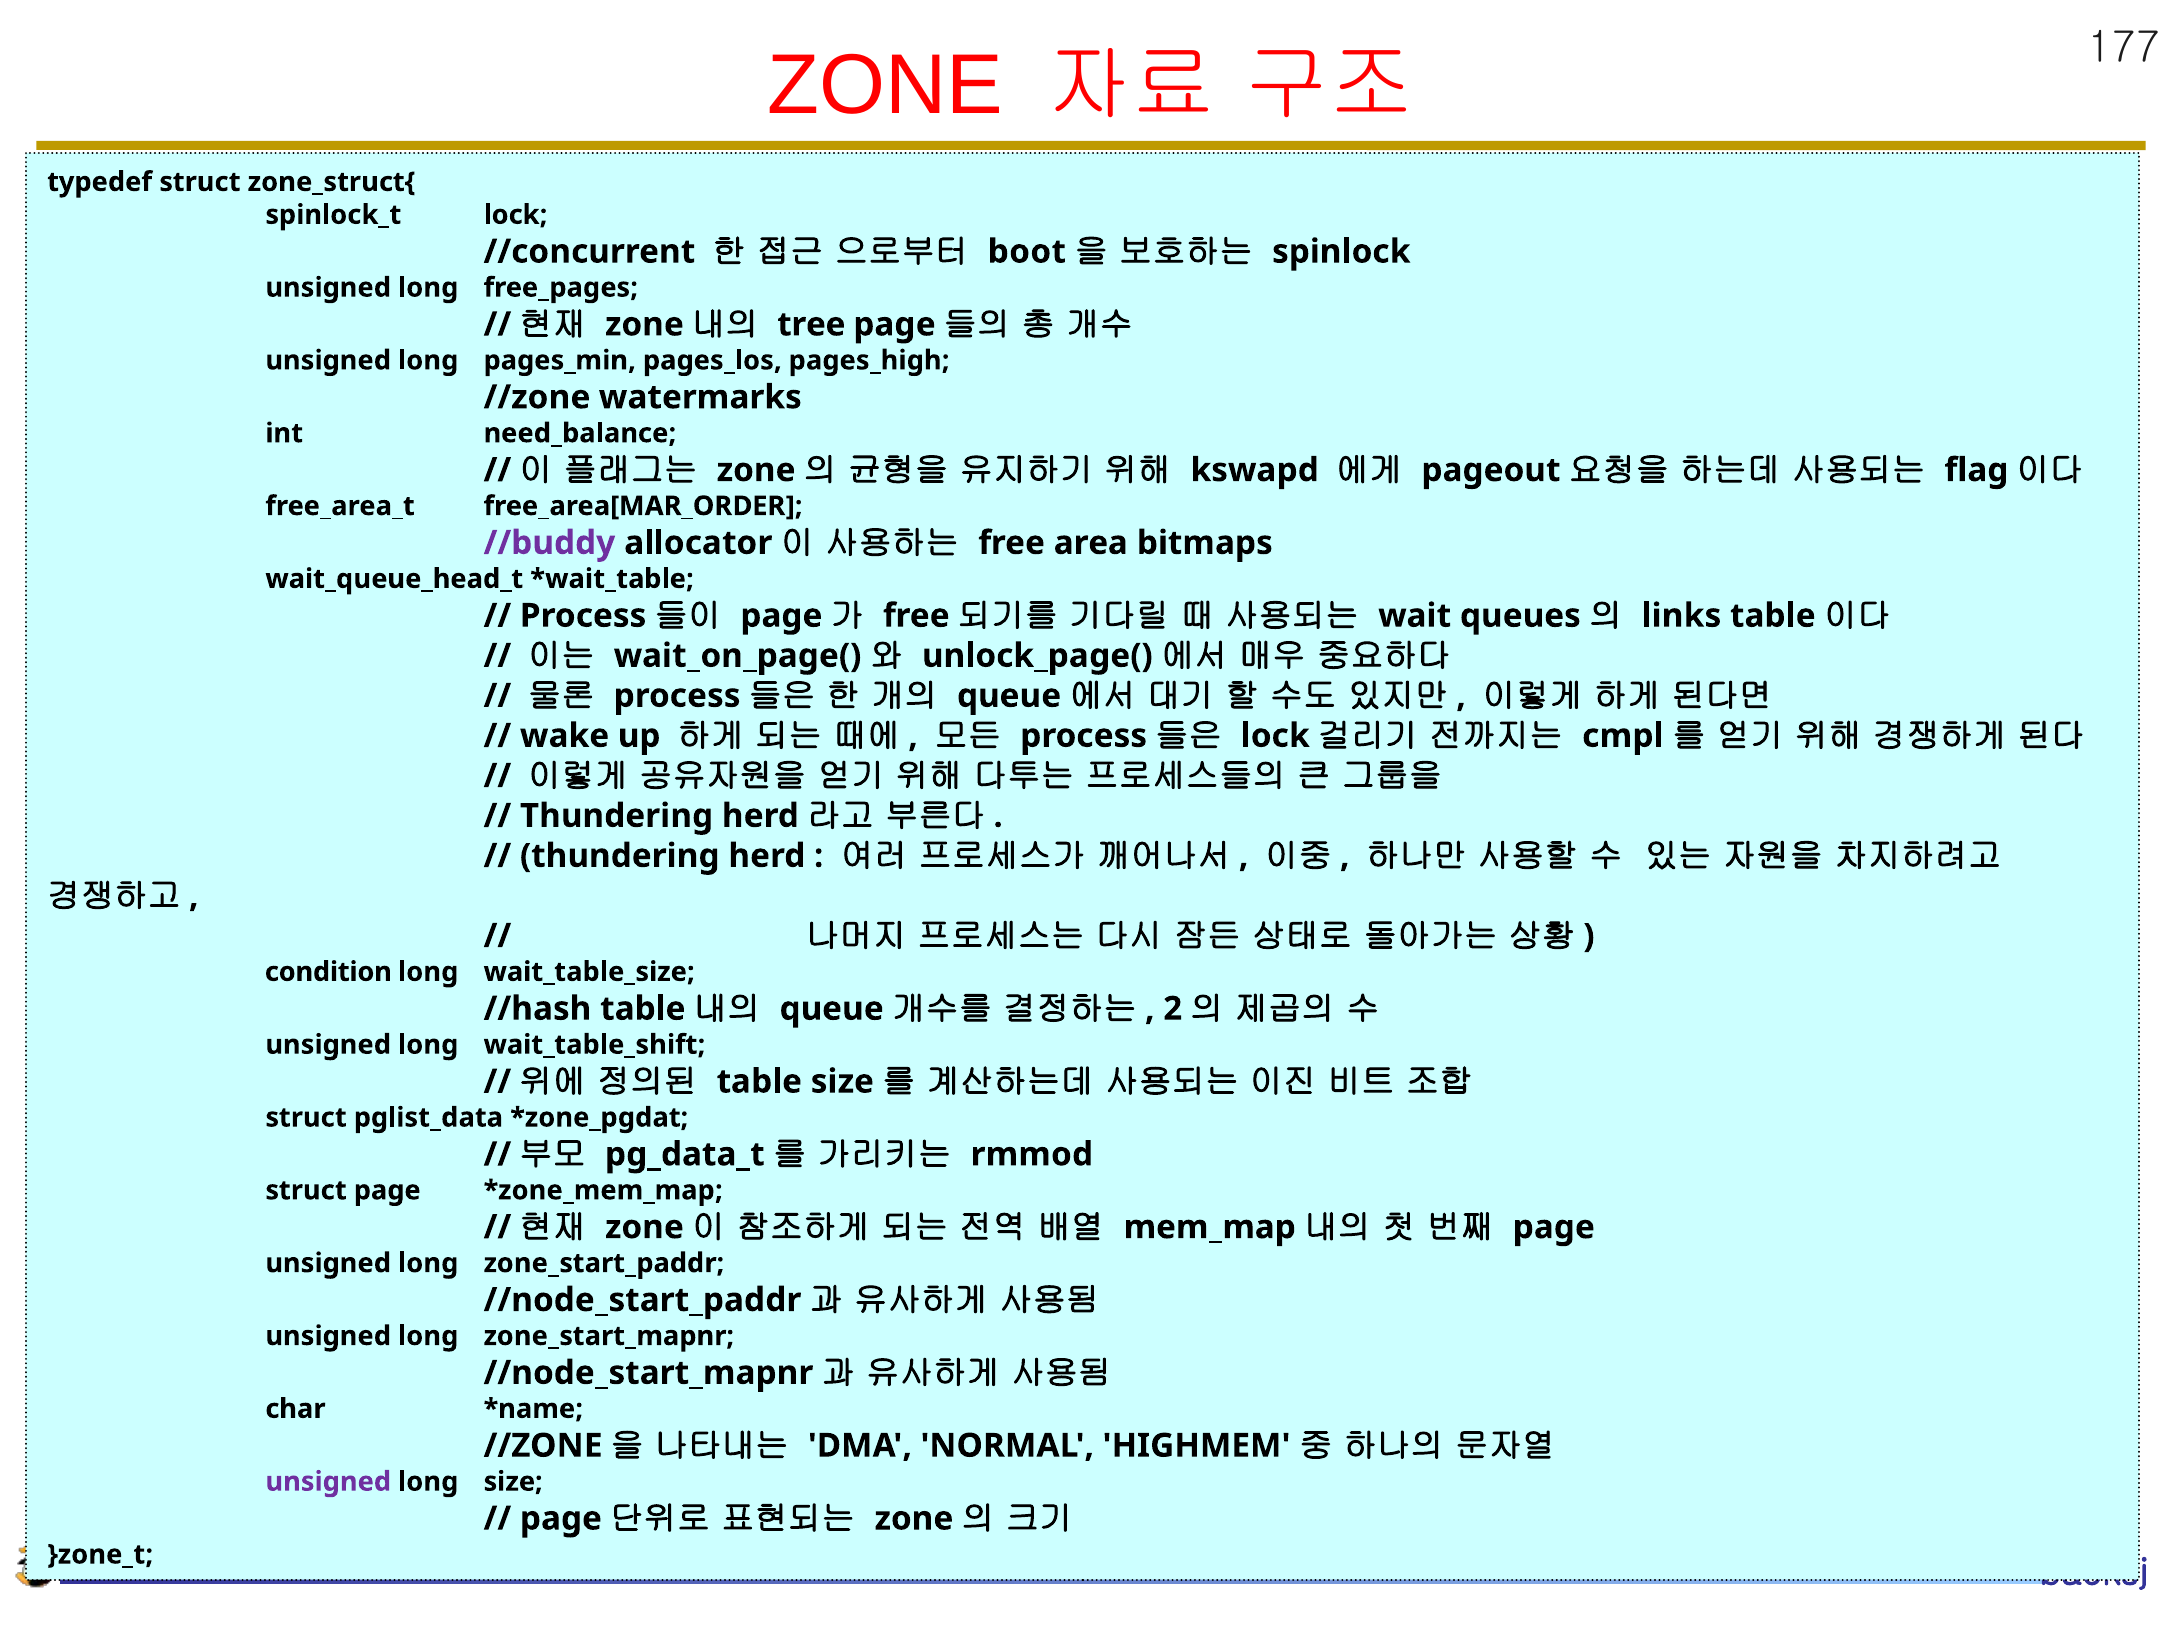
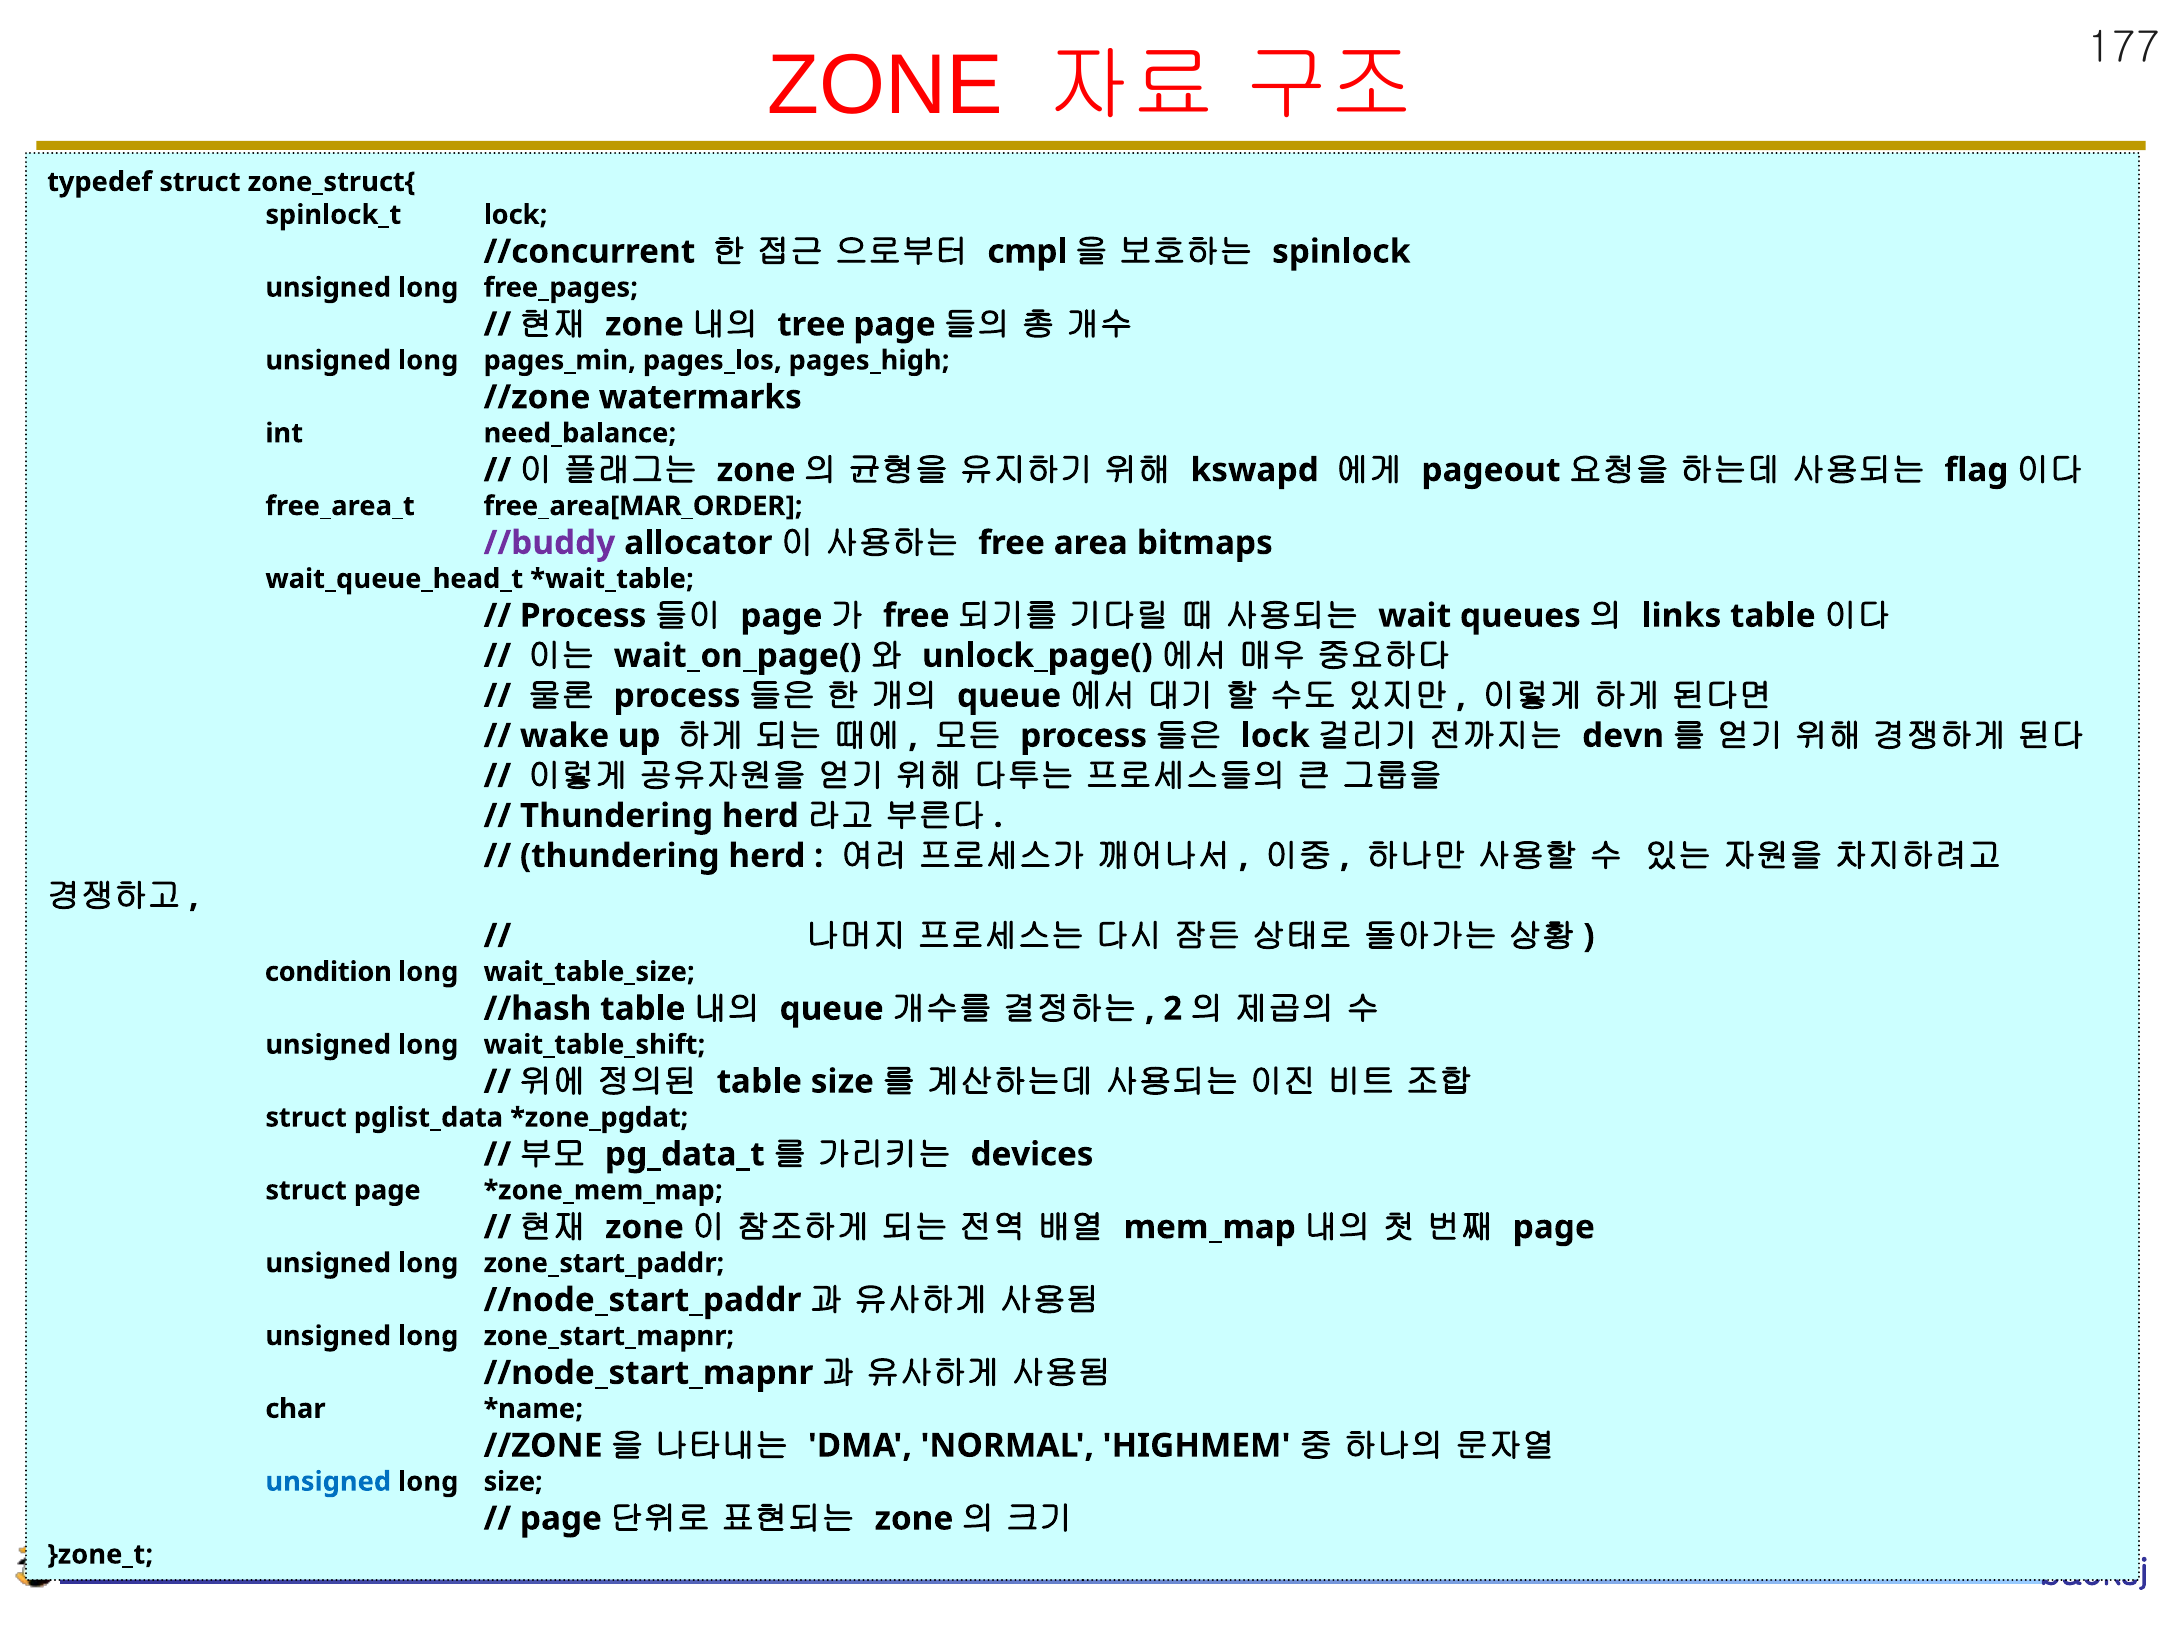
boot: boot -> cmpl (1027, 252)
cmpl: cmpl -> devn (1623, 736)
rmmod: rmmod -> devices (1032, 1155)
unsigned colour: purple -> blue (328, 1482)
